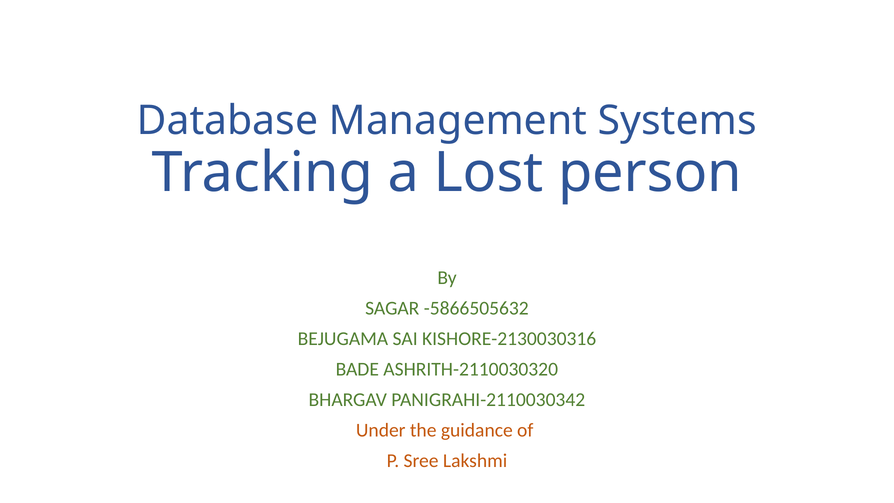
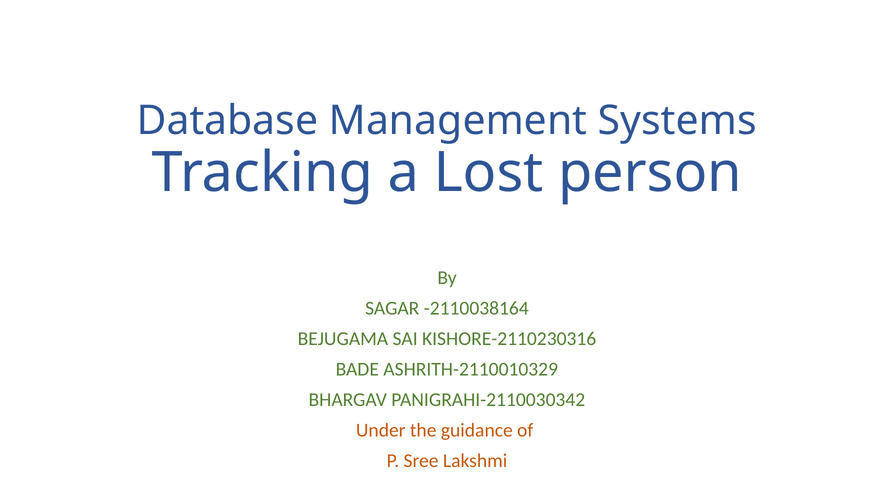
-5866505632: -5866505632 -> -2110038164 (476, 308)
KISHORE-2130030316: KISHORE-2130030316 -> KISHORE-2110230316 (509, 339)
ASHRITH-2110030320: ASHRITH-2110030320 -> ASHRITH-2110010329 (471, 369)
